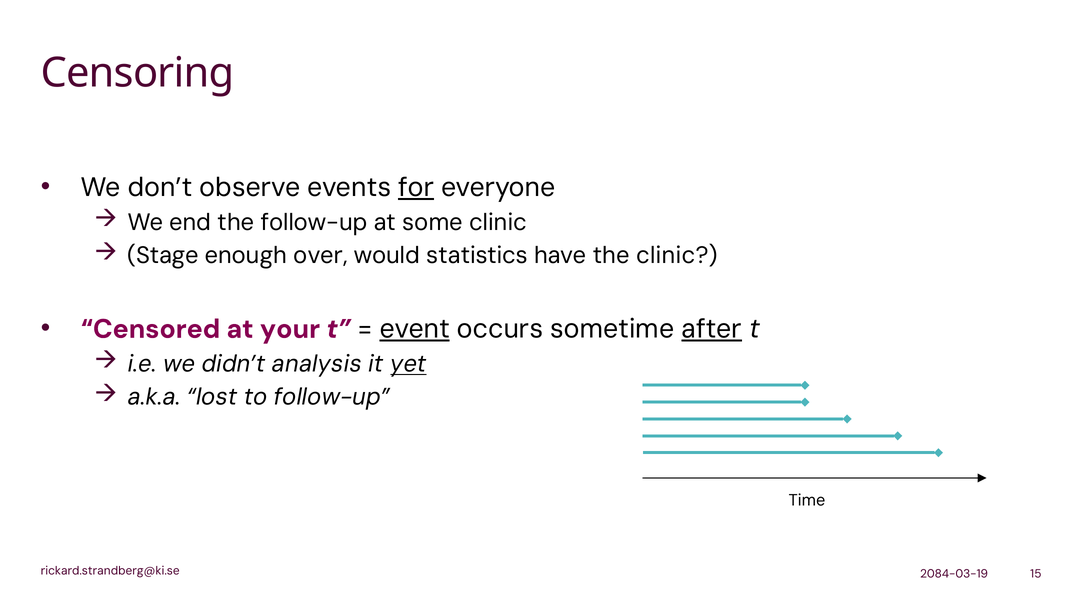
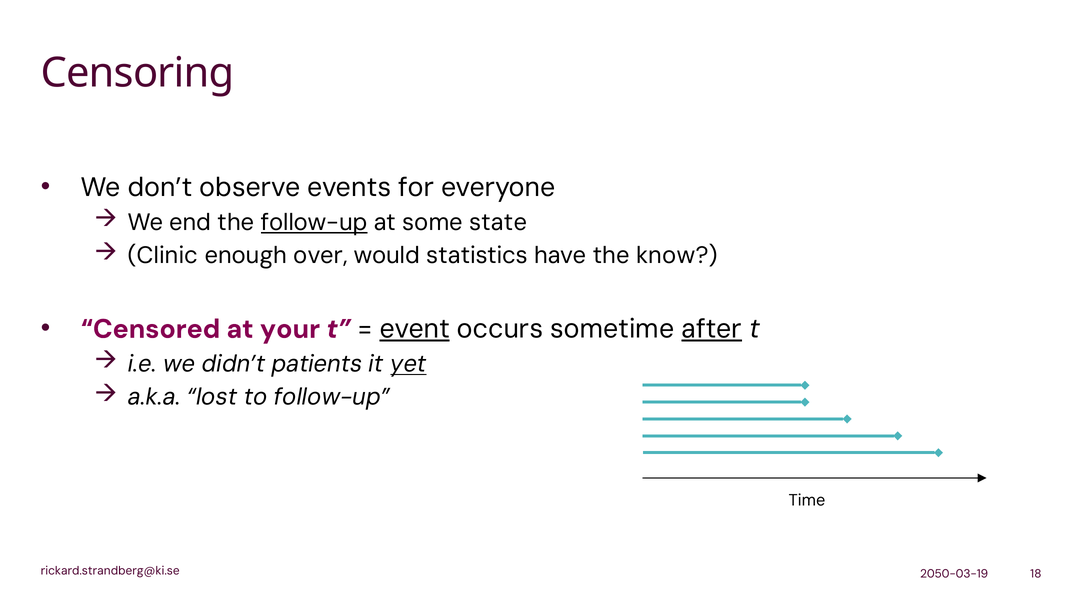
for underline: present -> none (416, 188)
follow-up underline: none -> present (314, 223)
some clinic: clinic -> state (498, 223)
Stage: Stage -> Clinic (163, 256)
the clinic: clinic -> know (677, 256)
analysis: analysis -> patients (317, 364)
15: 15 -> 18 (1036, 574)
2084-03-19: 2084-03-19 -> 2050-03-19 (954, 574)
